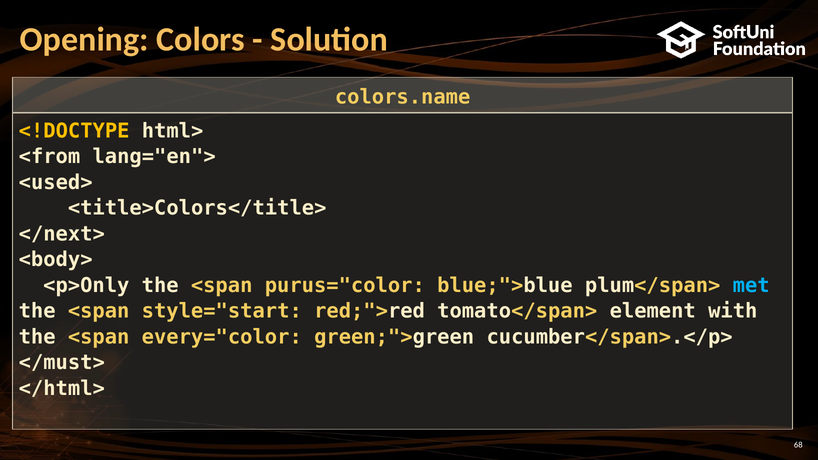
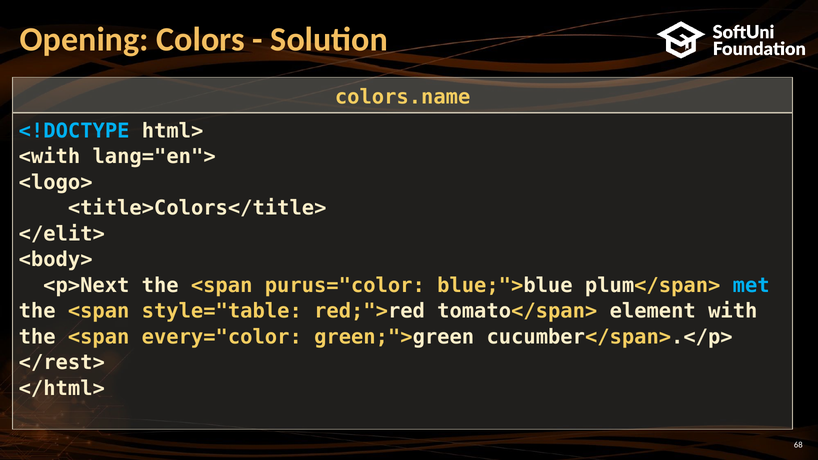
<!DOCTYPE colour: yellow -> light blue (74, 131)
<from: <from -> <with (49, 157)
<used>: <used> -> <logo> (56, 182)
</next>: </next> -> </elit> (62, 234)
<p>Only: <p>Only -> <p>Next (86, 286)
style="start: style="start -> style="table (222, 311)
</must>: </must> -> </rest> (62, 363)
